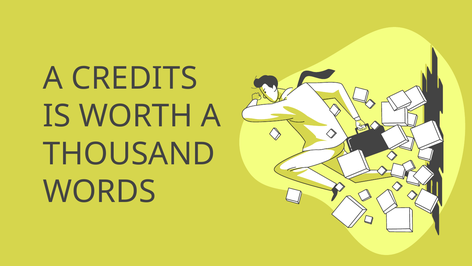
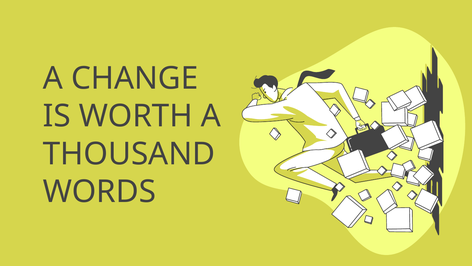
CREDITS: CREDITS -> CHANGE (135, 78)
